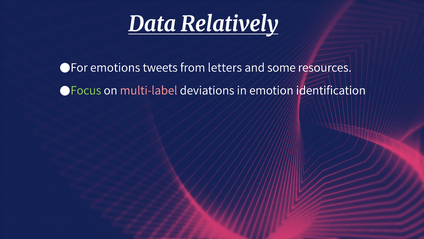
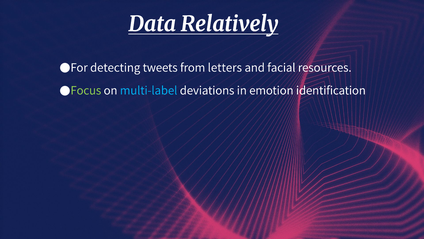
emotions: emotions -> detecting (115, 67)
some: some -> facial (281, 67)
multi-label colour: pink -> light blue (149, 90)
